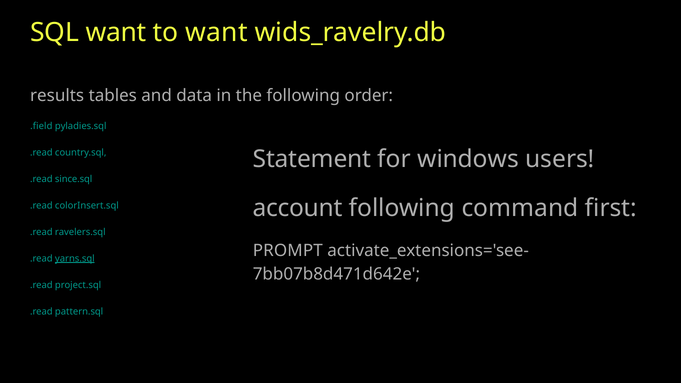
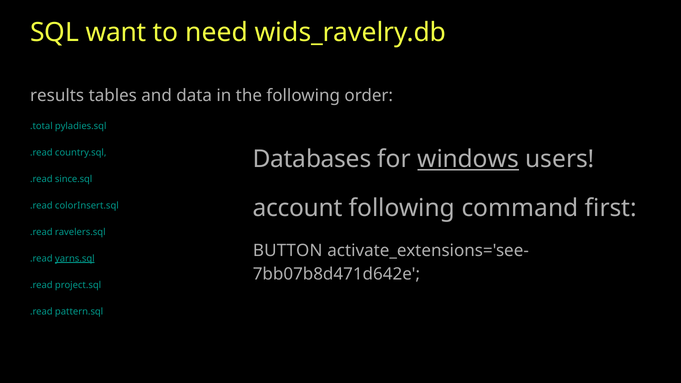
to want: want -> need (217, 33)
.field: .field -> .total (41, 126)
Statement: Statement -> Databases (312, 159)
windows underline: none -> present (468, 159)
PROMPT: PROMPT -> BUTTON (288, 251)
